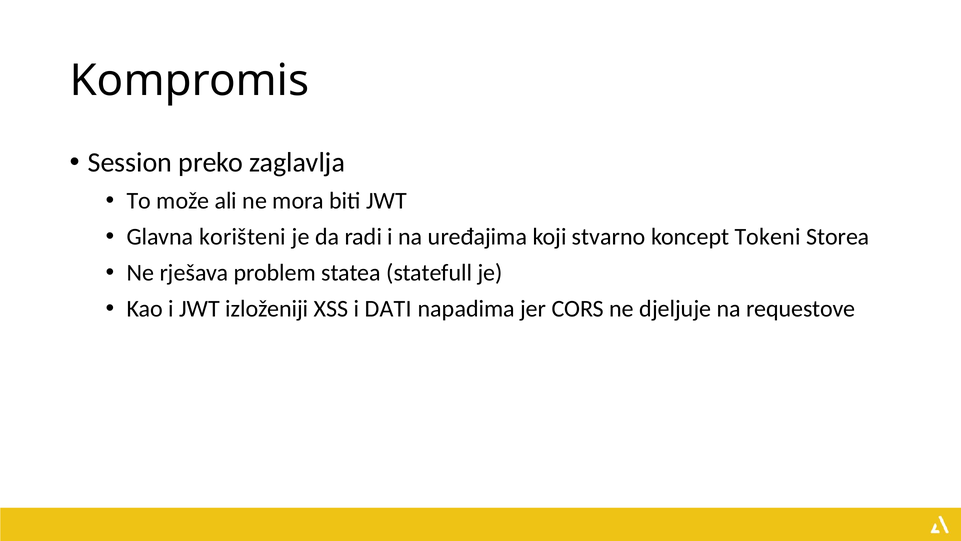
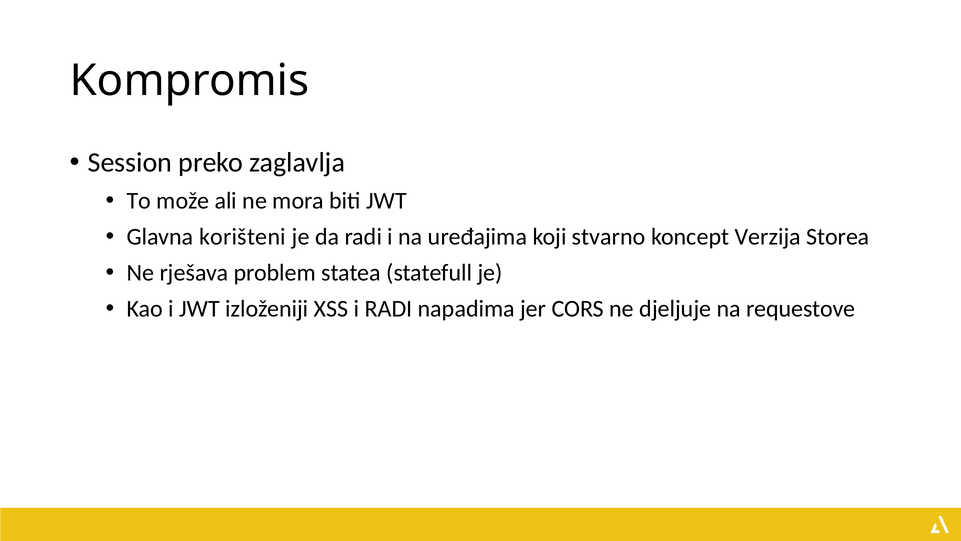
Tokeni: Tokeni -> Verzija (768, 237)
i DATI: DATI -> RADI (388, 308)
